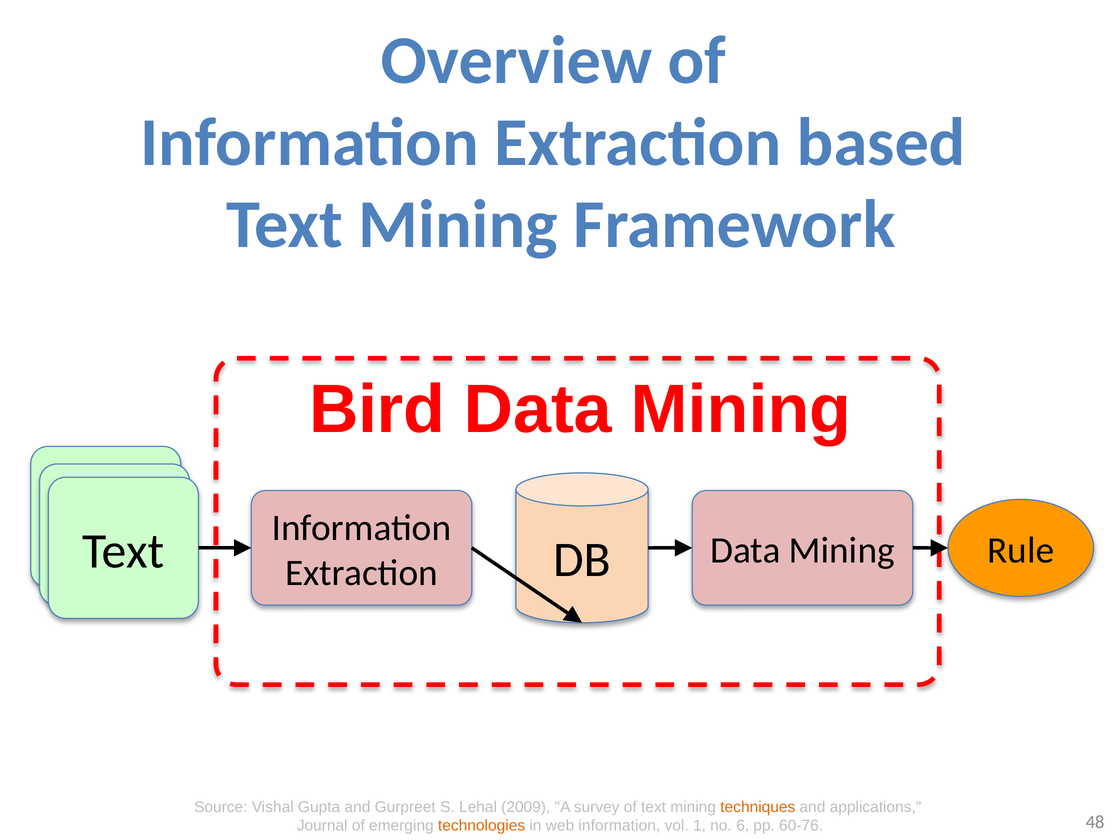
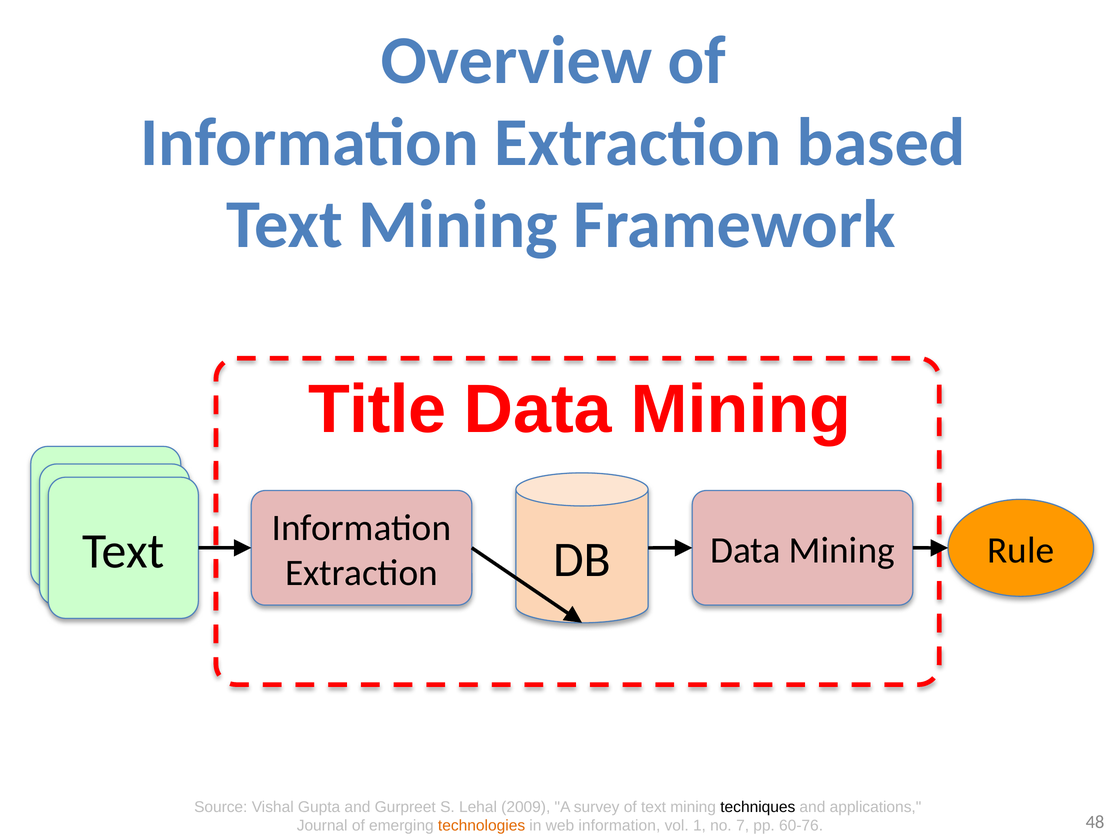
Bird: Bird -> Title (377, 410)
techniques colour: orange -> black (758, 807)
6: 6 -> 7 (743, 826)
